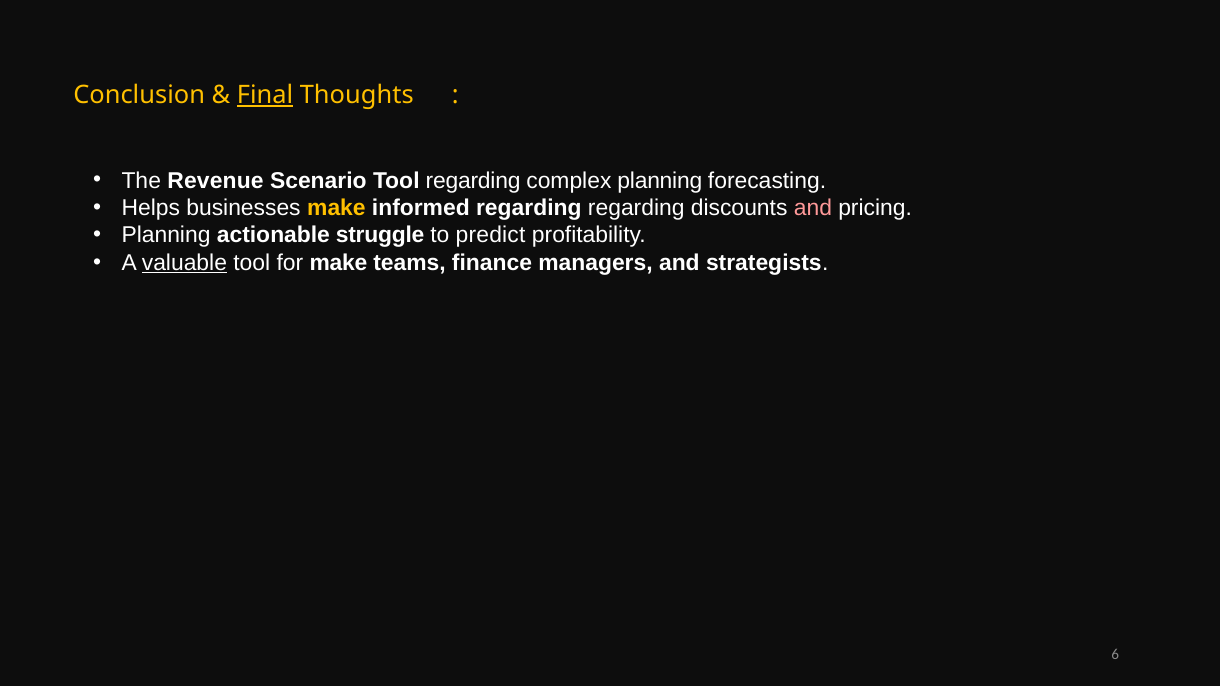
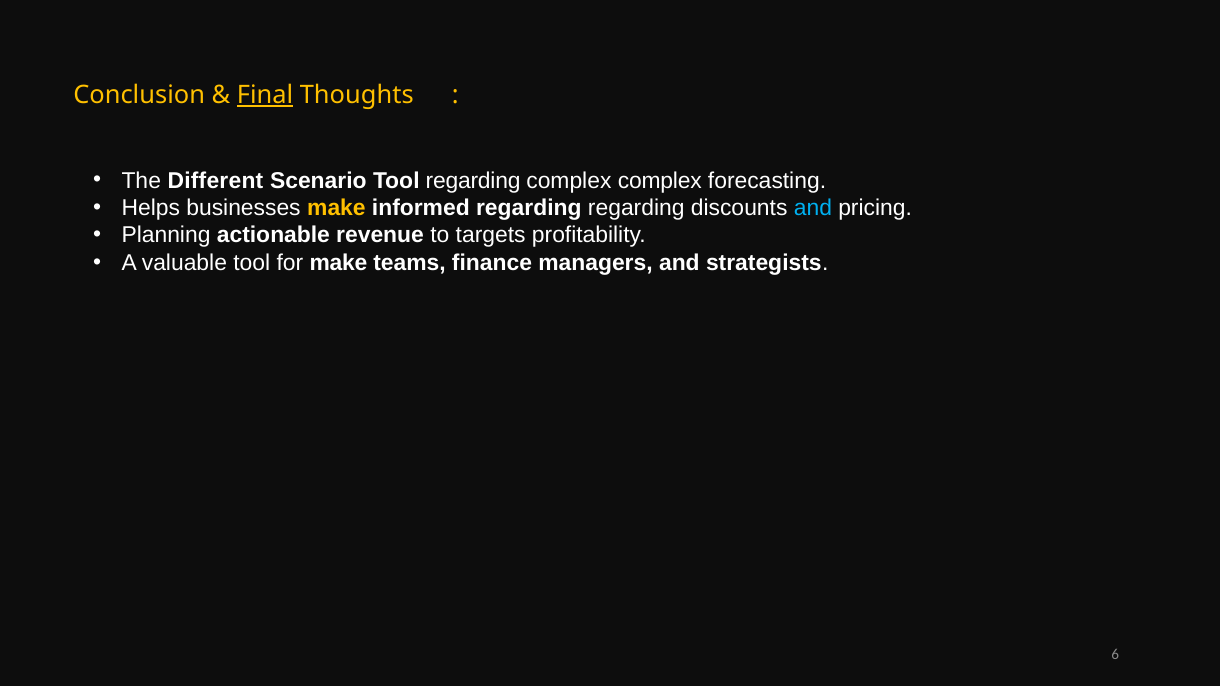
Revenue: Revenue -> Different (215, 181)
complex planning: planning -> complex (660, 181)
and colour: pink -> light blue (813, 208)
struggle: struggle -> revenue (380, 236)
predict: predict -> targets (491, 236)
valuable underline: present -> none (184, 263)
